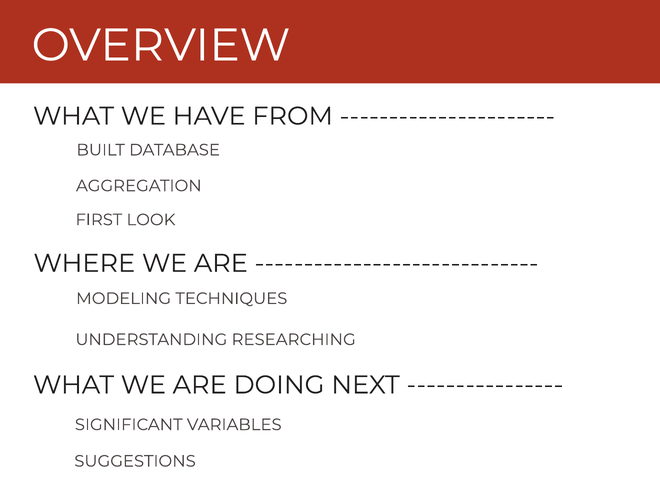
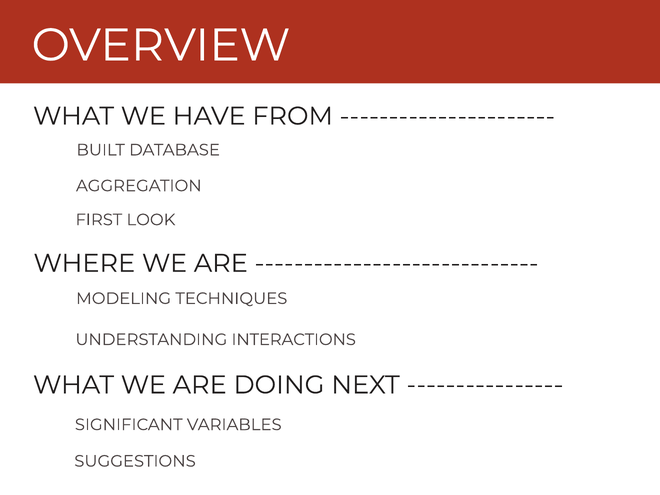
RESEARCHING: RESEARCHING -> INTERACTIONS (294, 340)
